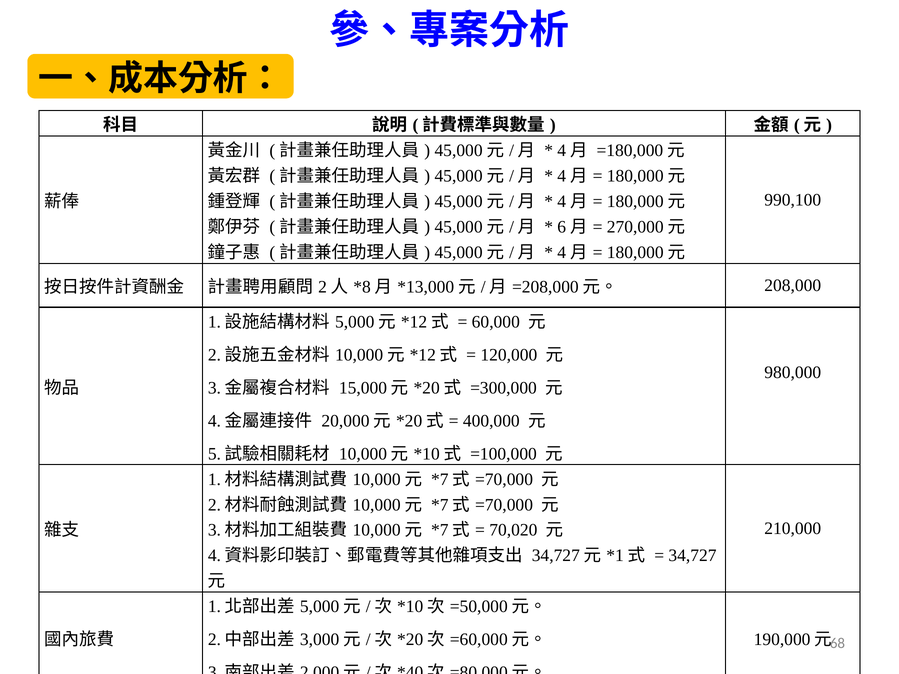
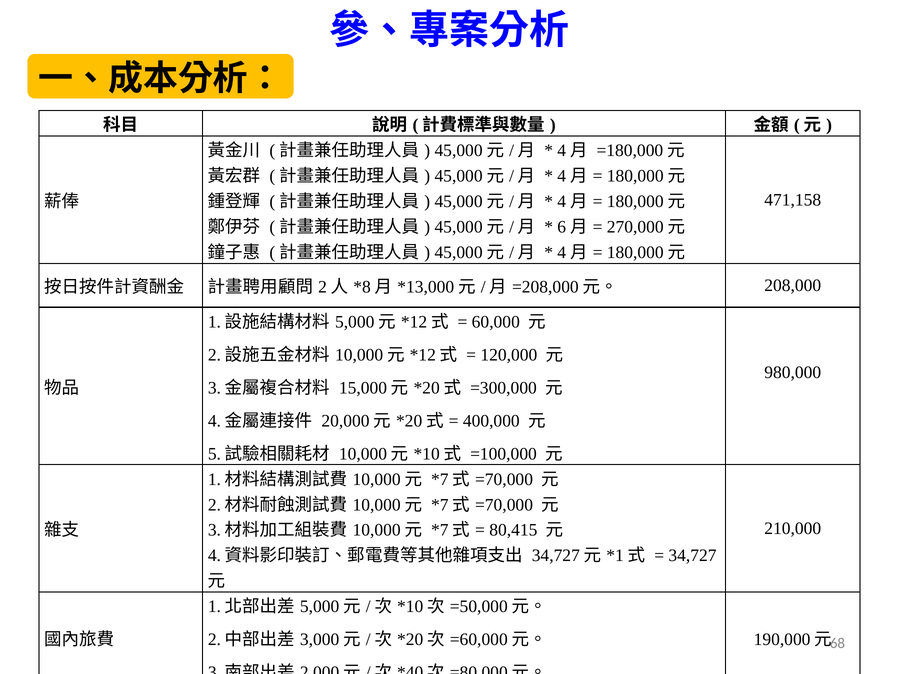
990,100: 990,100 -> 471,158 (793, 200)
70,020: 70,020 -> 80,415 (513, 530)
